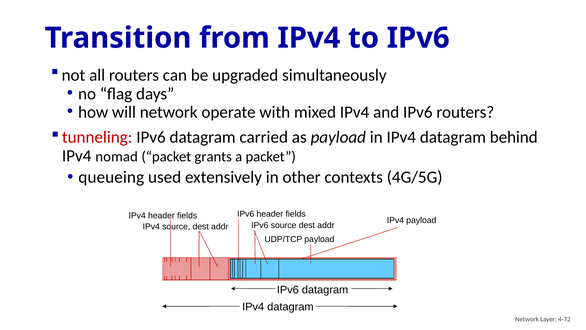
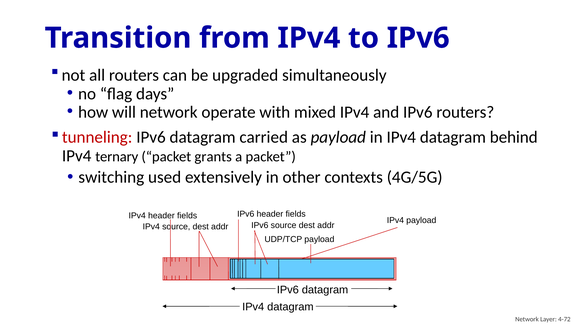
nomad: nomad -> ternary (117, 156)
queueing: queueing -> switching (111, 177)
